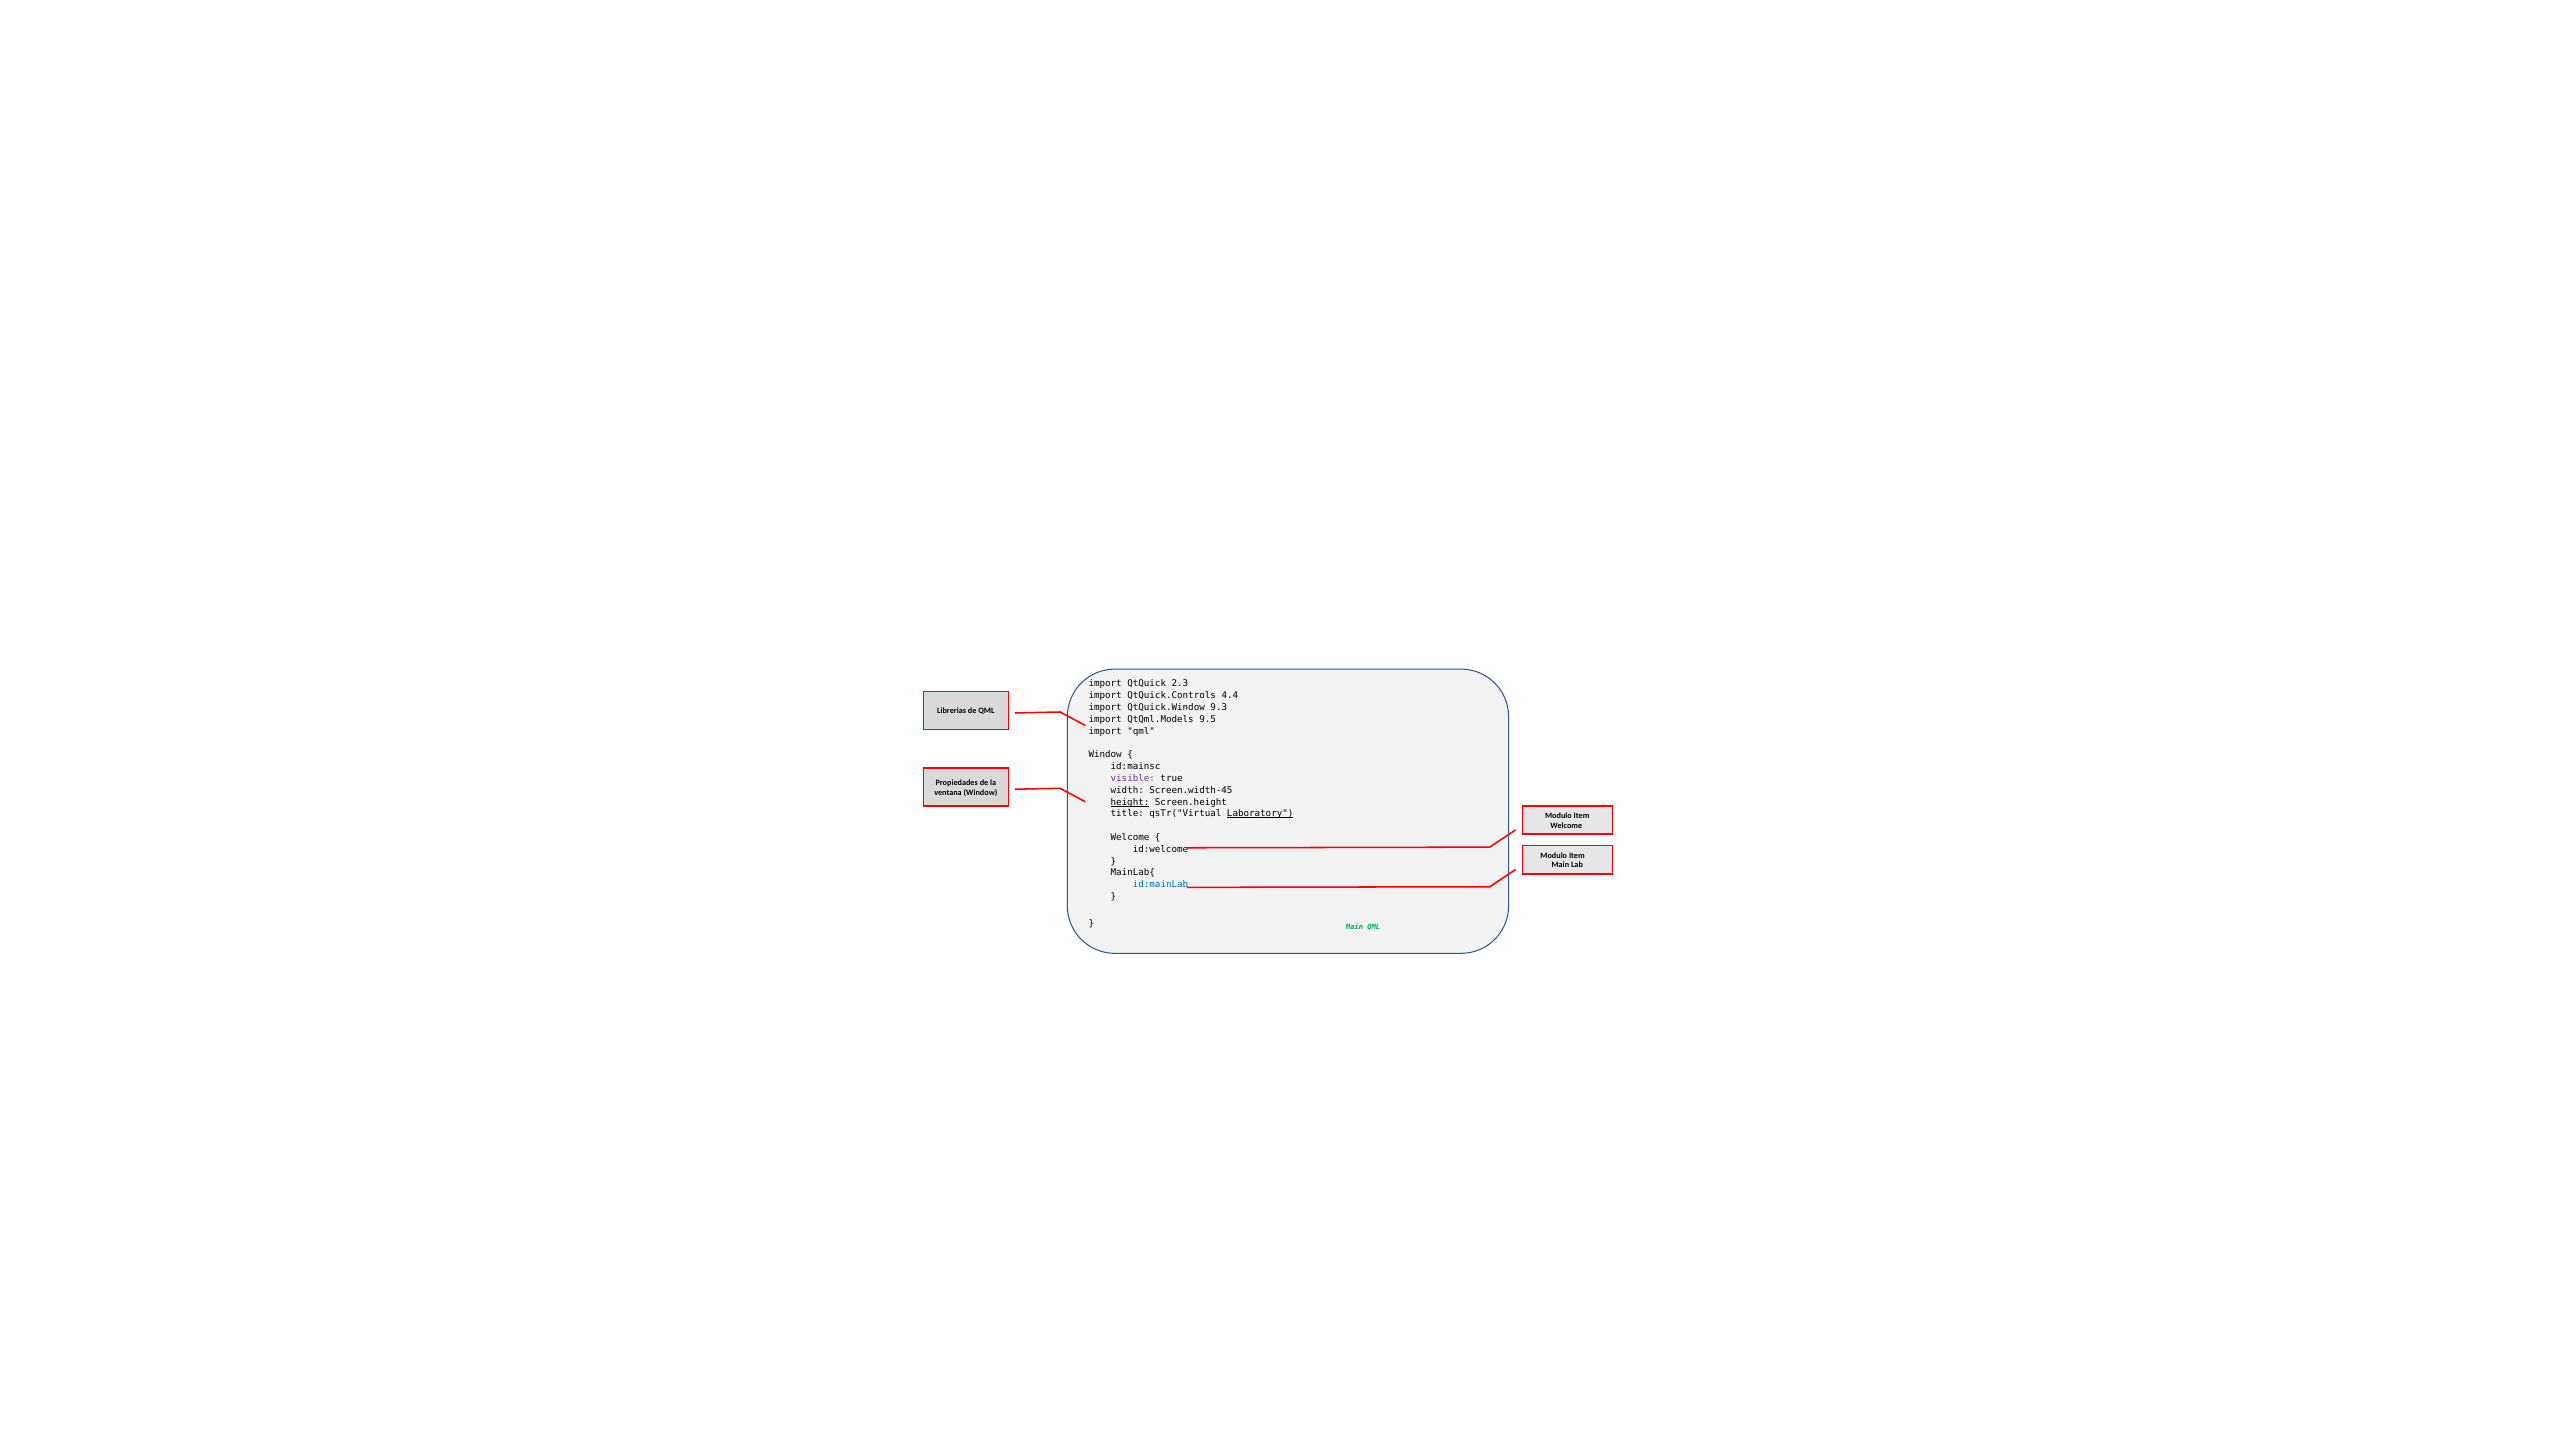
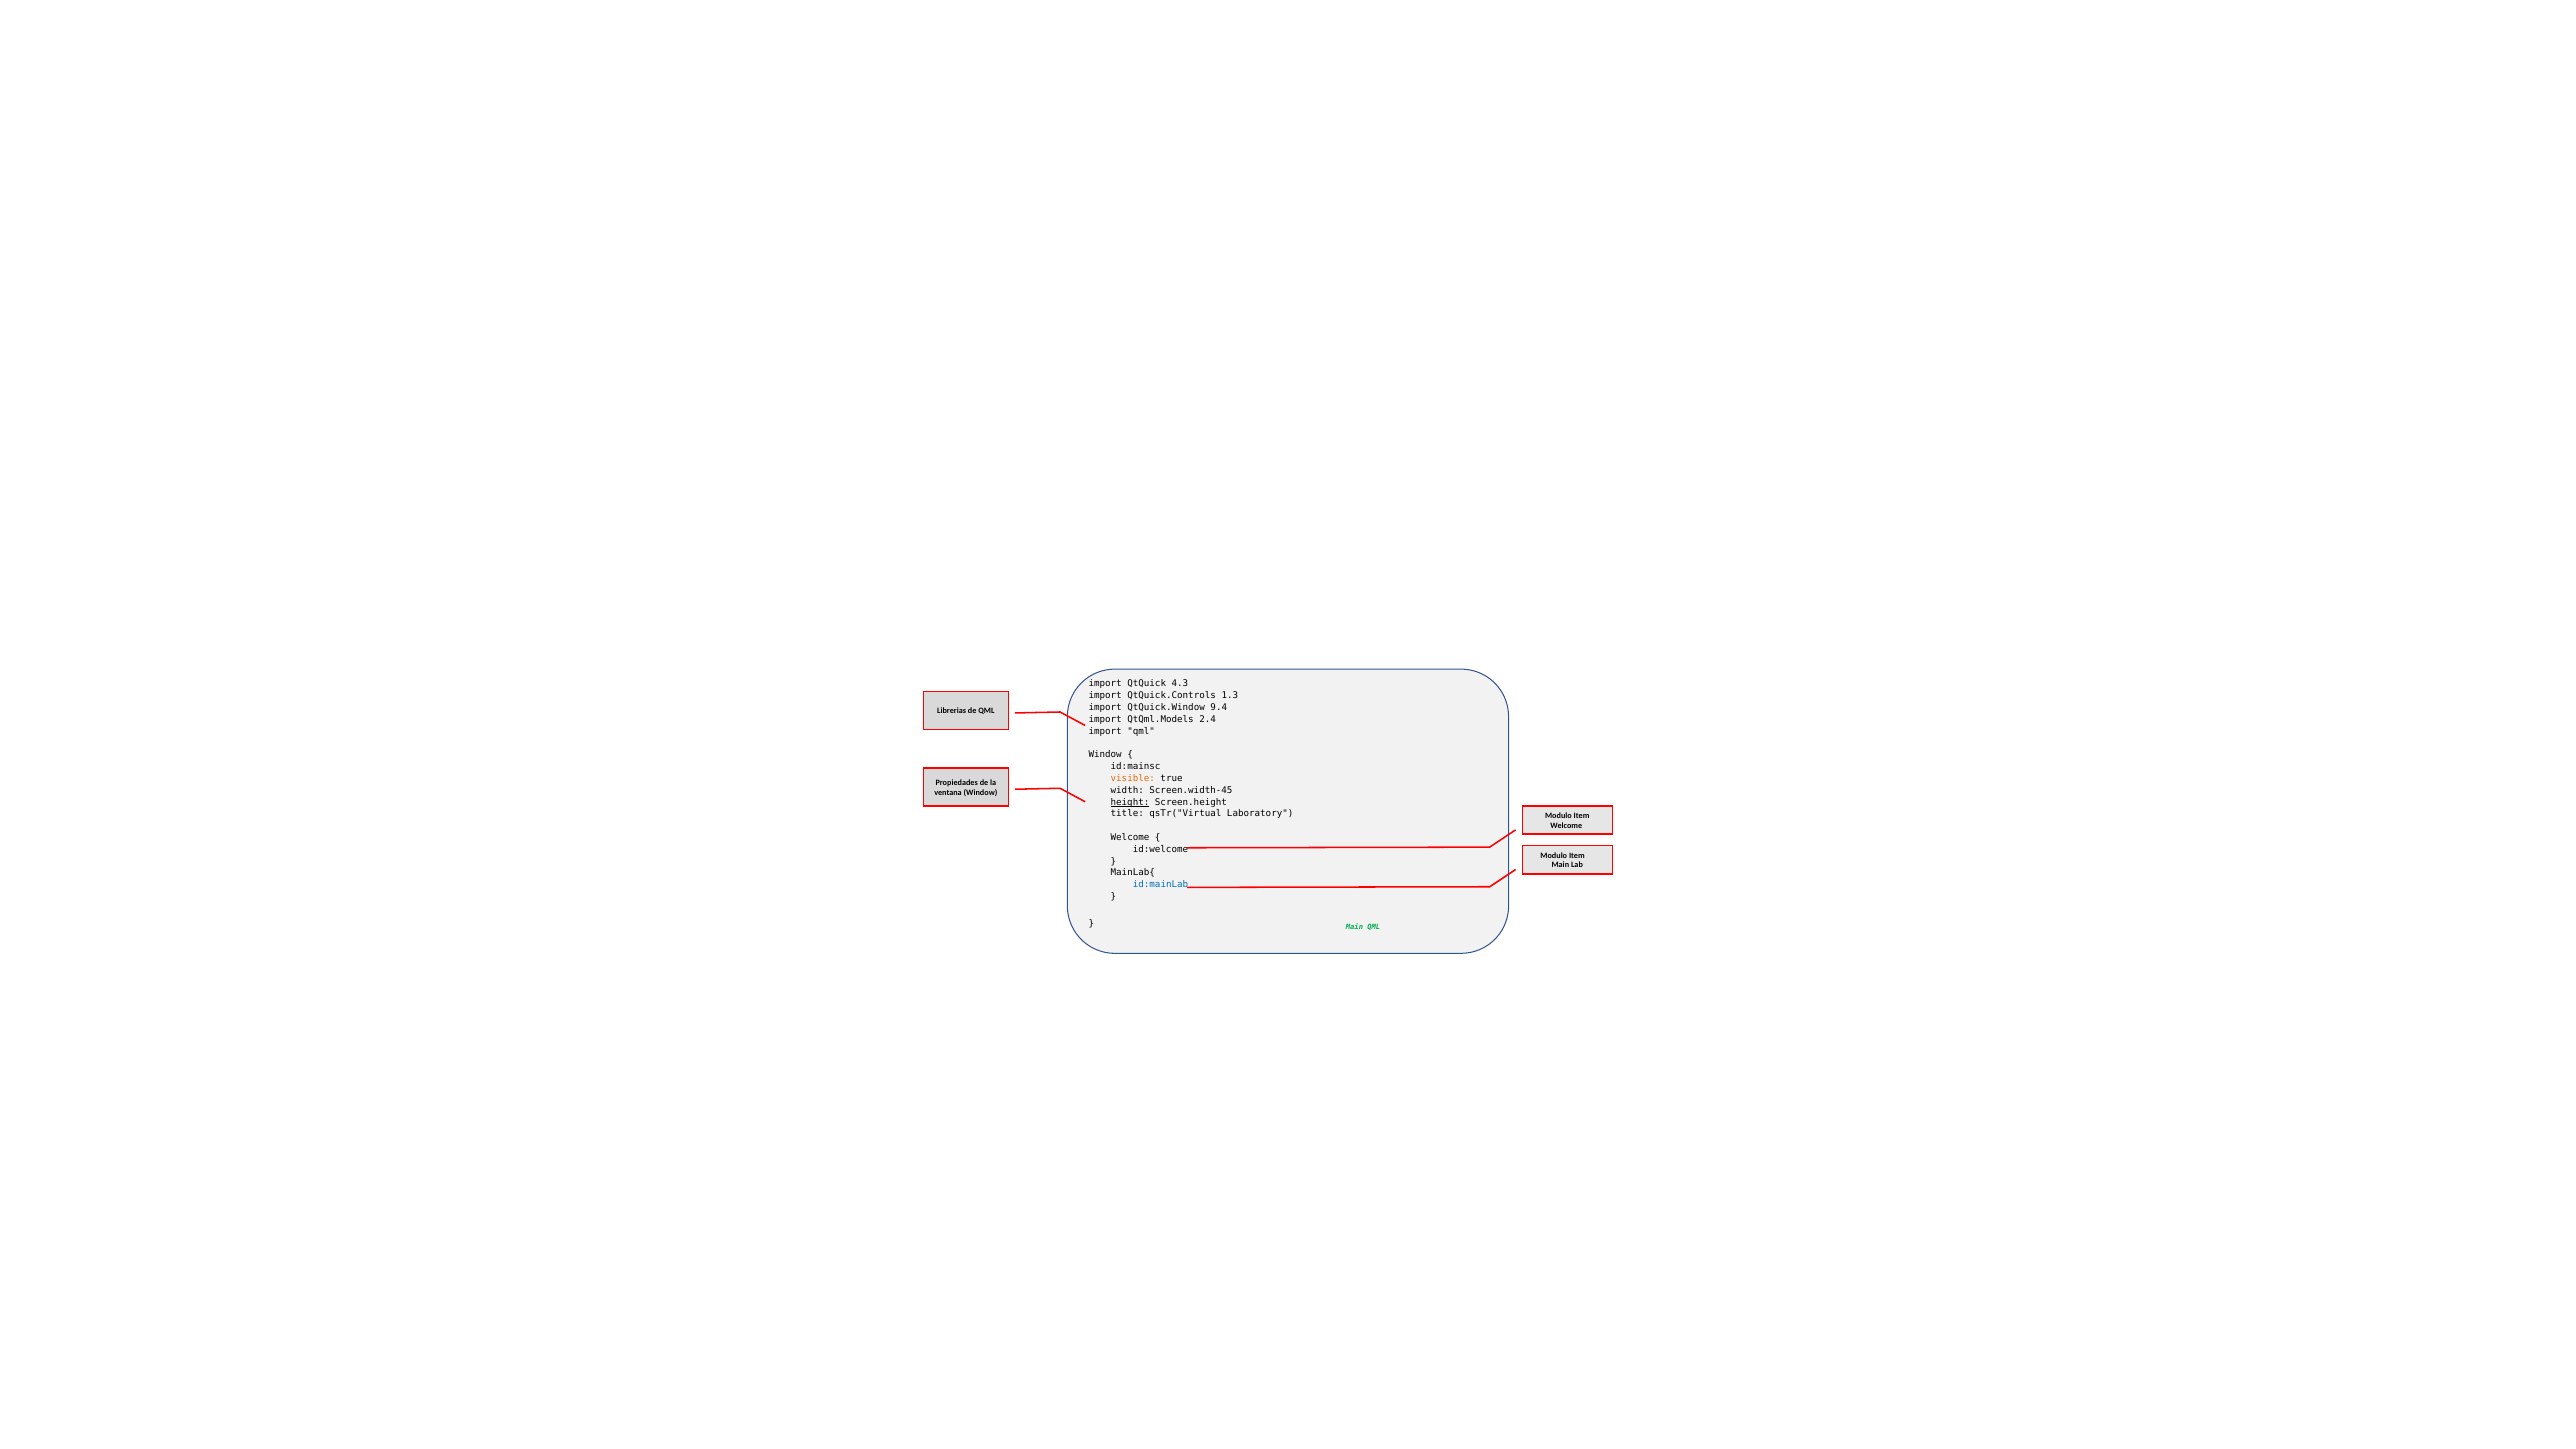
2.3: 2.3 -> 4.3 (1180, 684)
4.4: 4.4 -> 1.3 (1230, 696)
9.3: 9.3 -> 9.4 (1219, 707)
9.5: 9.5 -> 2.4 (1208, 719)
visible colour: purple -> orange (1133, 778)
Laboratory underline: present -> none (1260, 814)
